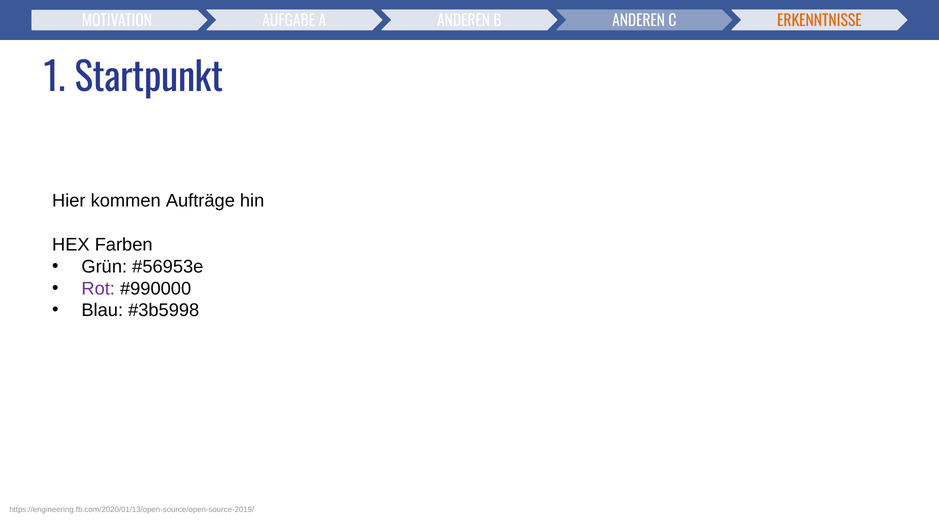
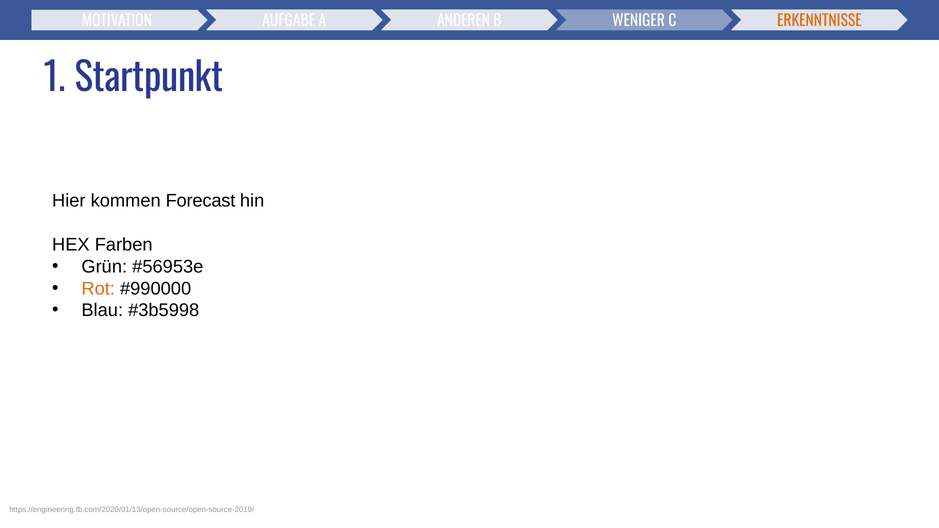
ANDEREN: ANDEREN -> WENIGER (639, 21)
Aufträge: Aufträge -> Forecast (201, 201)
Rot colour: purple -> orange (98, 289)
